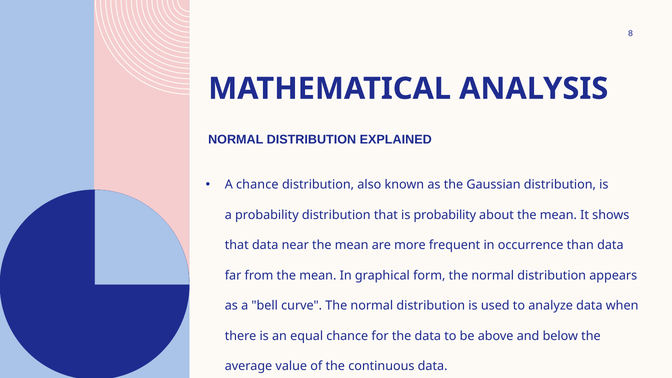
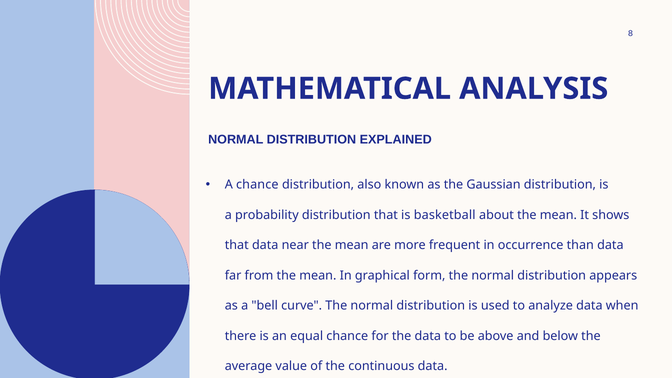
is probability: probability -> basketball (445, 215)
